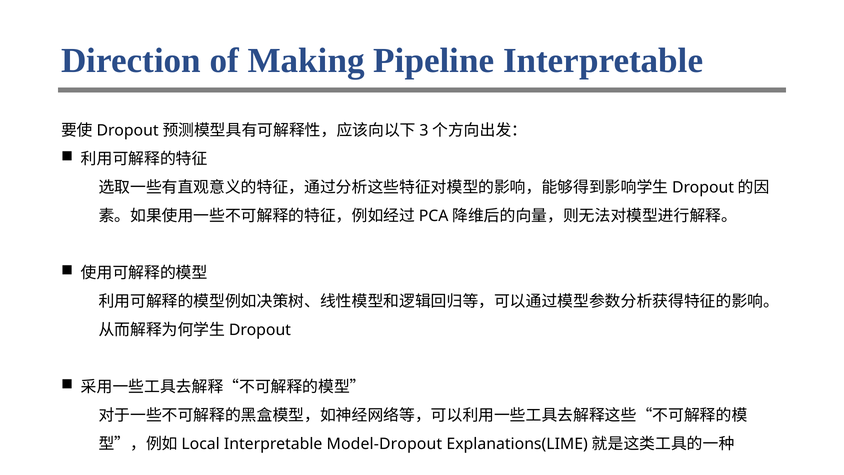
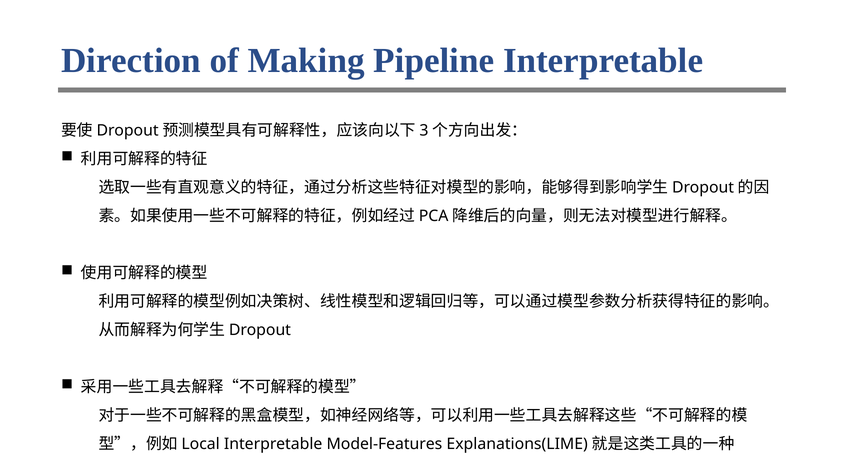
Model-Dropout: Model-Dropout -> Model-Features (384, 444)
